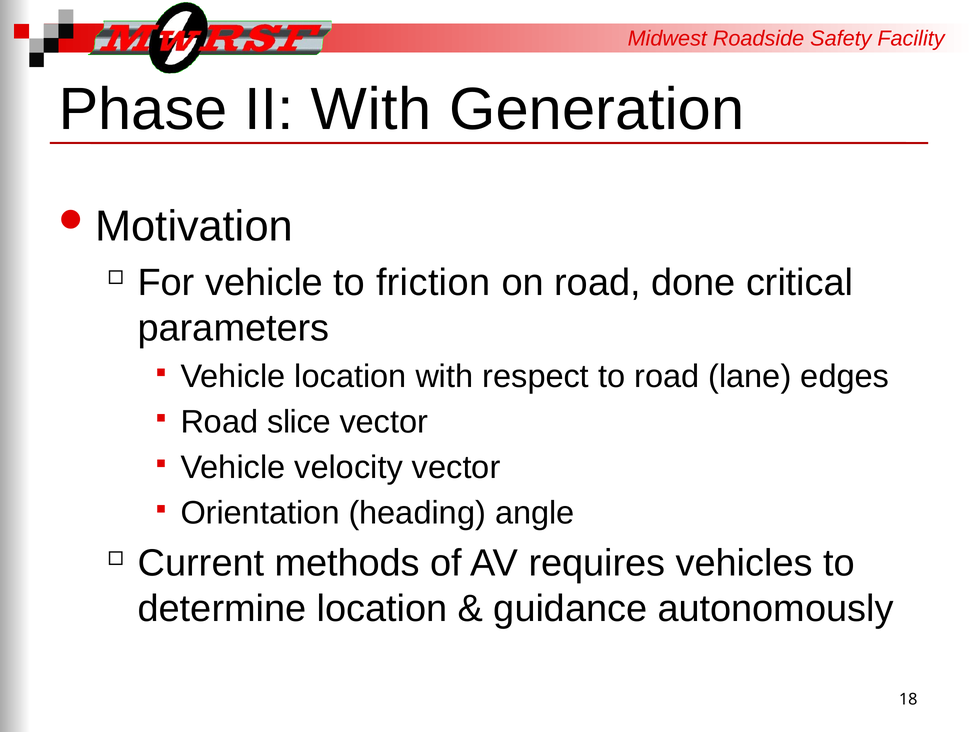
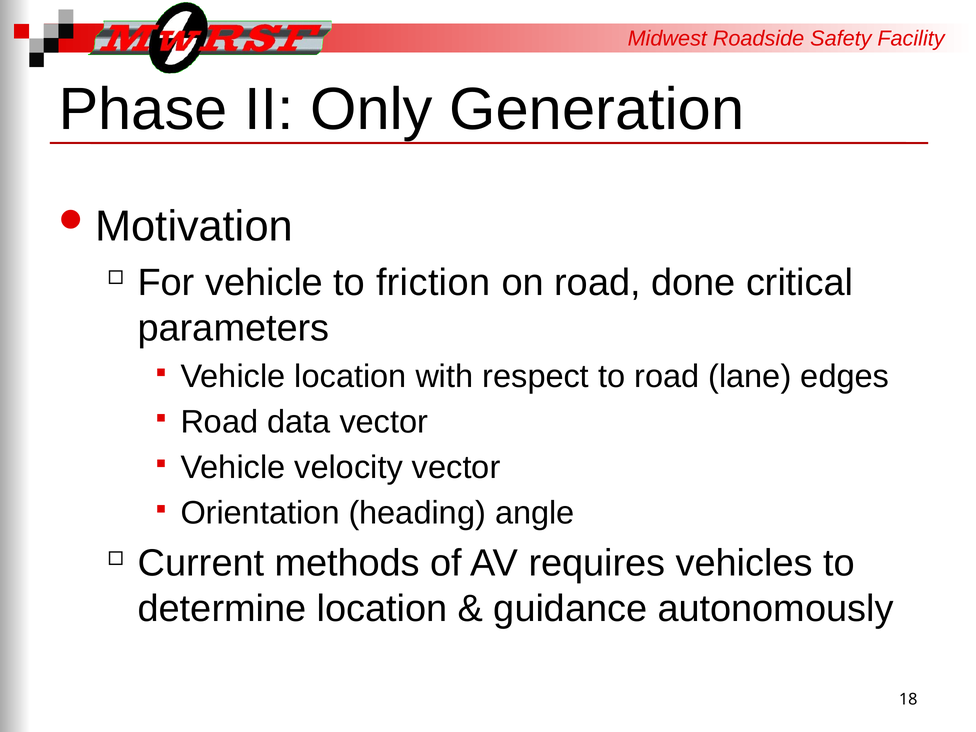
II With: With -> Only (371, 110)
slice: slice -> data (299, 422)
